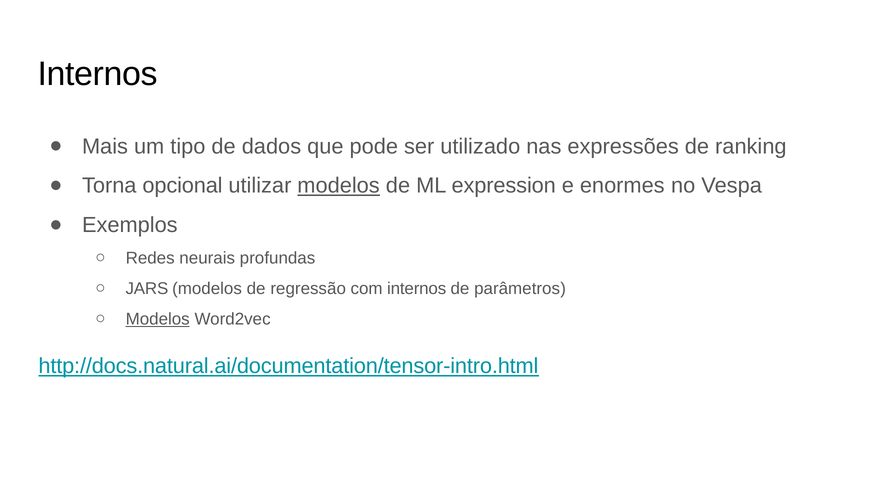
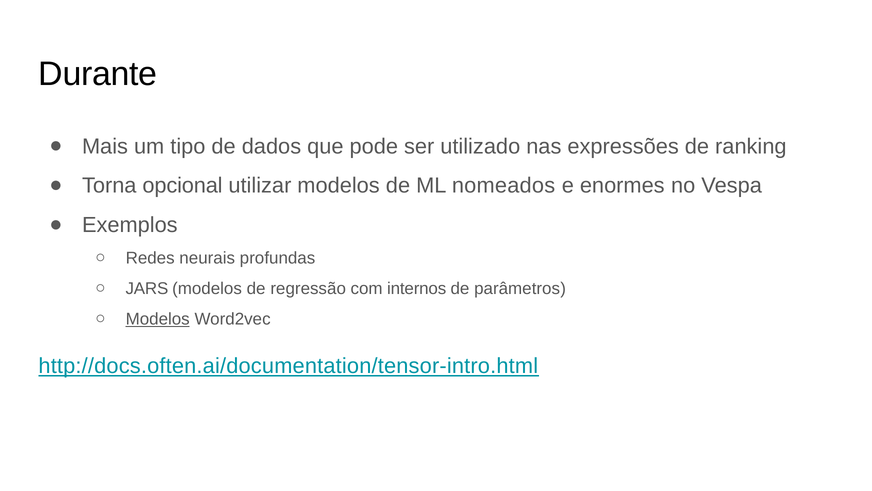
Internos: Internos -> Durante (98, 74)
modelos underline: present -> none (339, 186)
expression: expression -> nomeados (504, 186)
http://docs.natural.ai/documentation/tensor-intro.html: http://docs.natural.ai/documentation/tensor-intro.html -> http://docs.often.ai/documentation/tensor-intro.html (288, 366)
